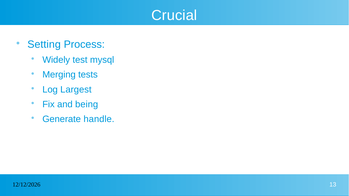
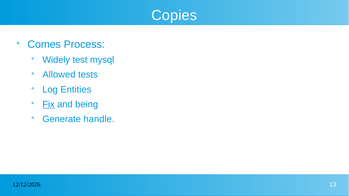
Crucial: Crucial -> Copies (174, 15)
Setting: Setting -> Comes (44, 44)
Merging: Merging -> Allowed (59, 75)
Largest: Largest -> Entities (76, 90)
Fix underline: none -> present (49, 104)
